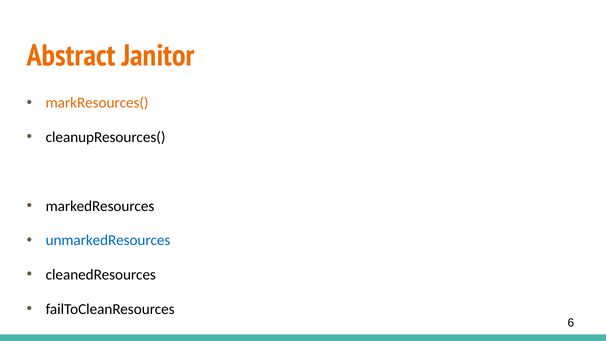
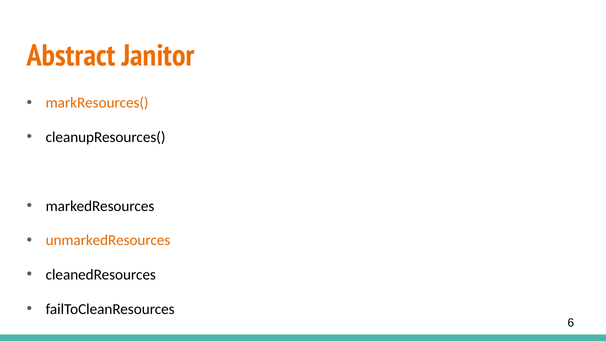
unmarkedResources colour: blue -> orange (108, 240)
